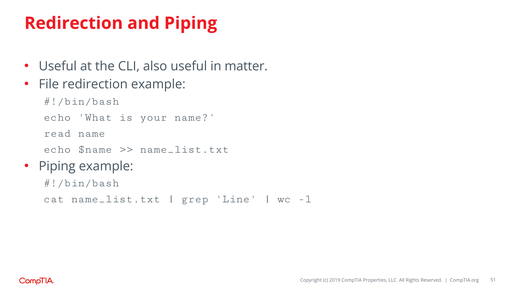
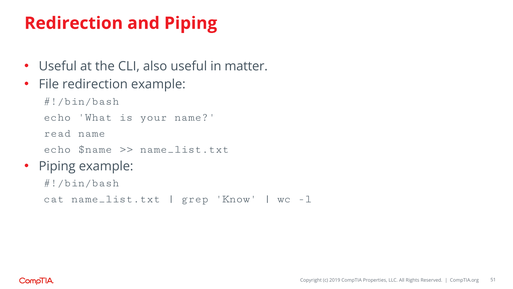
Line: Line -> Know (236, 199)
